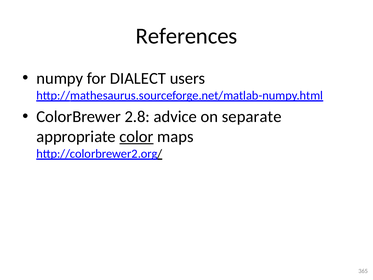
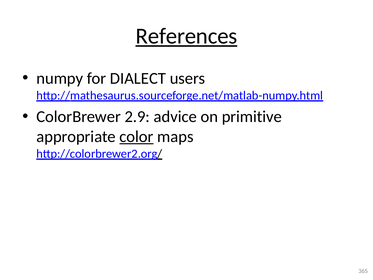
References underline: none -> present (187, 36)
2.8: 2.8 -> 2.9 (137, 117)
separate: separate -> primitive (252, 117)
